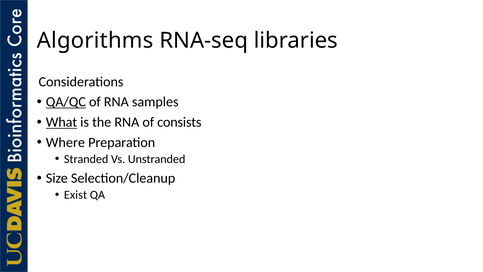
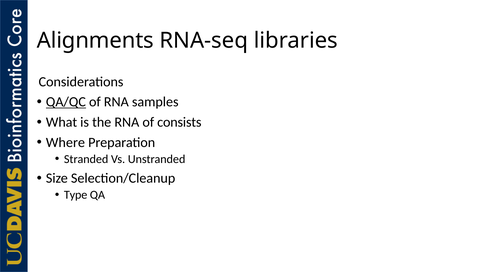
Algorithms: Algorithms -> Alignments (95, 41)
What underline: present -> none (62, 122)
Exist: Exist -> Type (76, 195)
